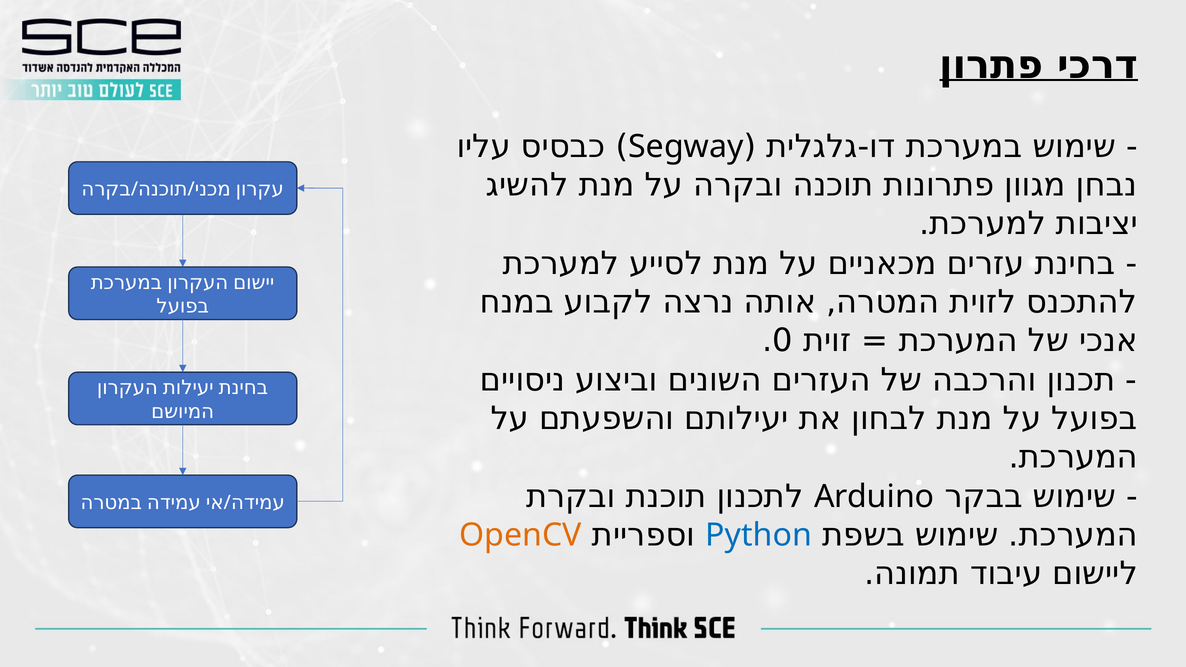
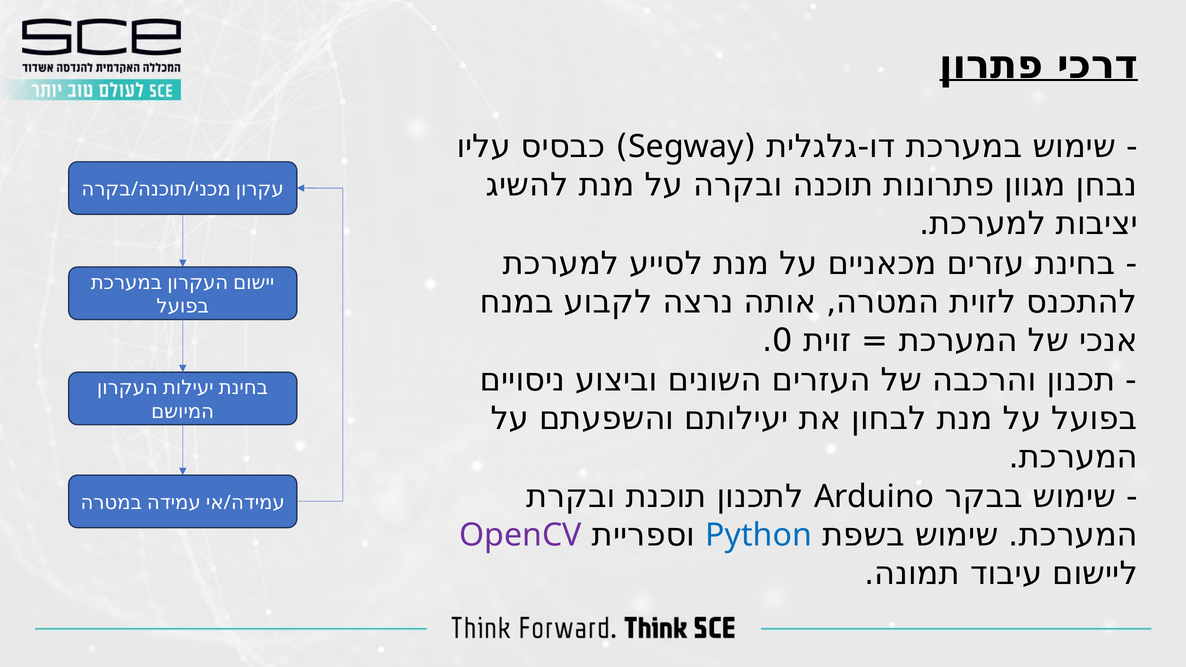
OpenCV colour: orange -> purple (520, 535)
